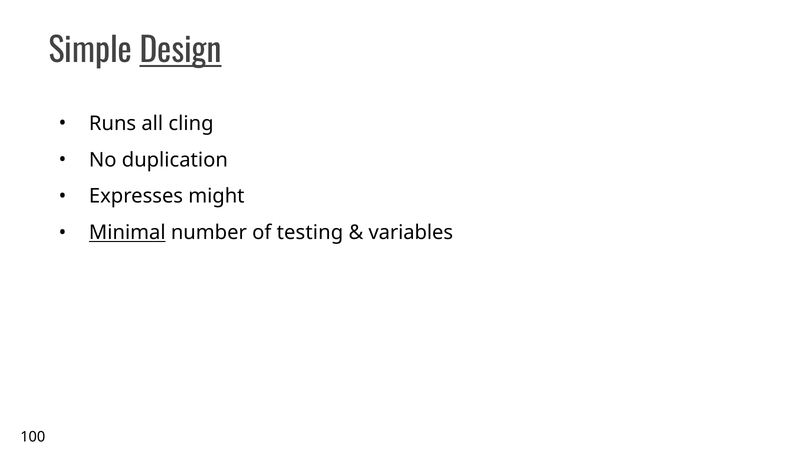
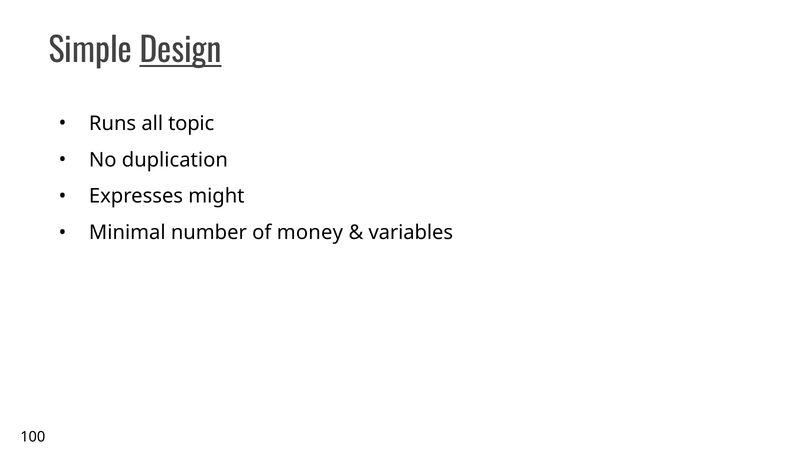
cling: cling -> topic (191, 124)
Minimal underline: present -> none (127, 233)
testing: testing -> money (310, 233)
